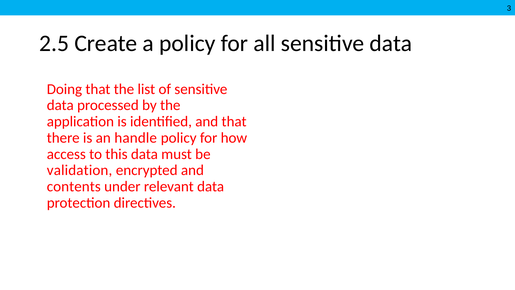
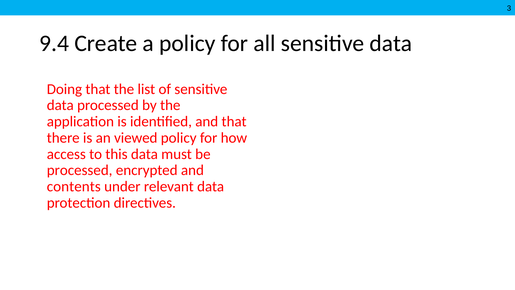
2.5: 2.5 -> 9.4 (54, 43)
handle: handle -> viewed (136, 138)
validation: validation -> processed (80, 170)
